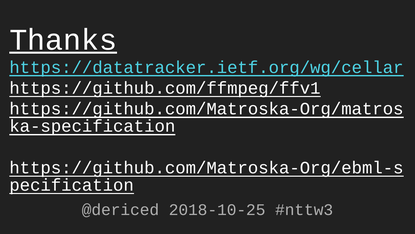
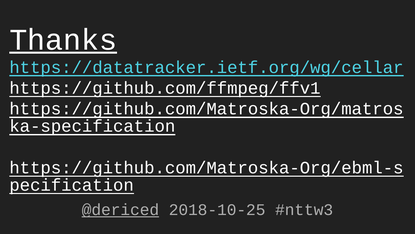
@dericed underline: none -> present (120, 209)
